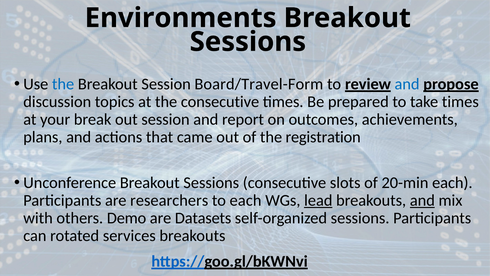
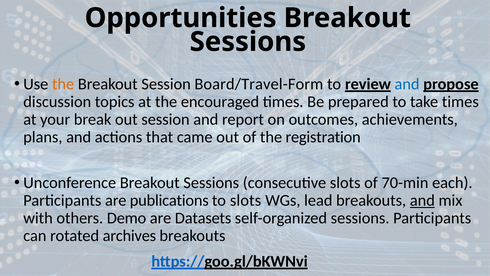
Environments: Environments -> Opportunities (181, 18)
the colour: blue -> orange (63, 84)
the consecutive: consecutive -> encouraged (220, 102)
20-min: 20-min -> 70-min (405, 182)
researchers: researchers -> publications (169, 200)
to each: each -> slots (246, 200)
lead underline: present -> none (318, 200)
services: services -> archives (129, 235)
